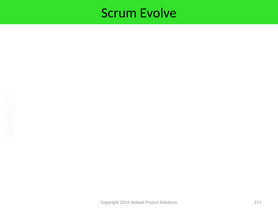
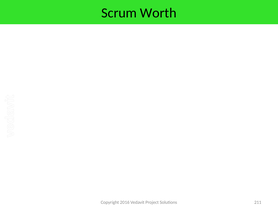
Evolve: Evolve -> Worth (158, 13)
